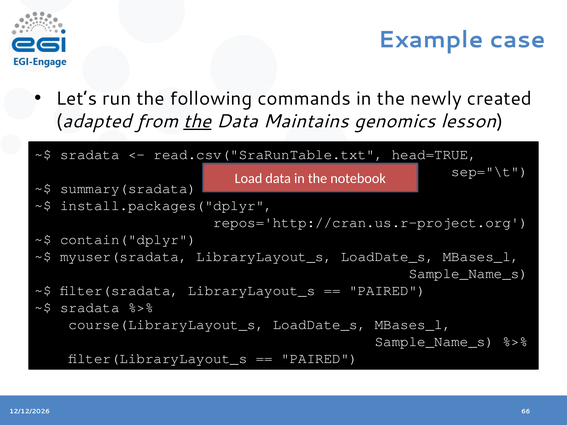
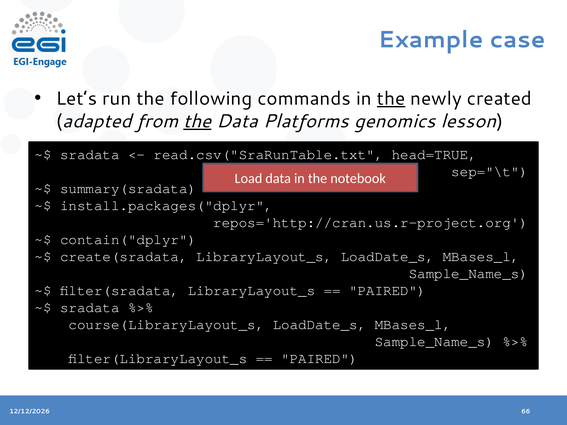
the underline: none -> present (391, 99)
Maintains: Maintains -> Platforms (306, 121)
myuser(sradata: myuser(sradata -> create(sradata (124, 257)
